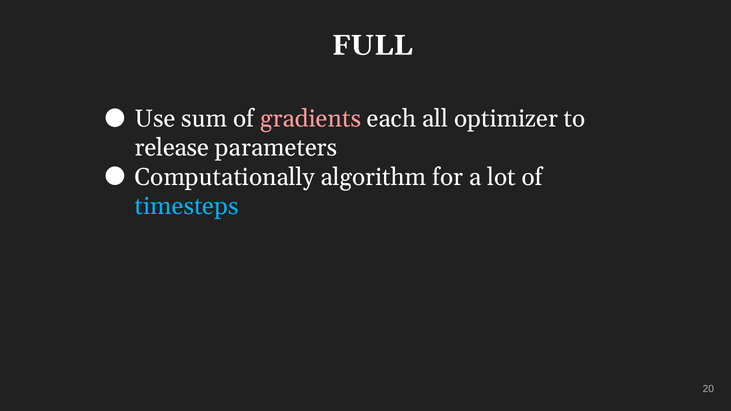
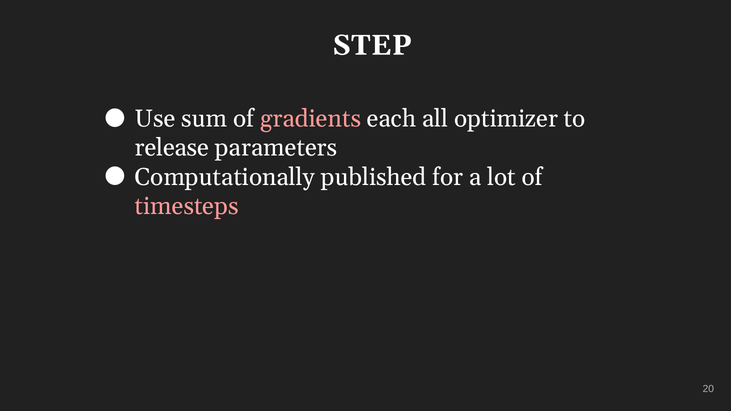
FULL: FULL -> STEP (372, 45)
algorithm: algorithm -> published (374, 177)
timesteps colour: light blue -> pink (187, 206)
